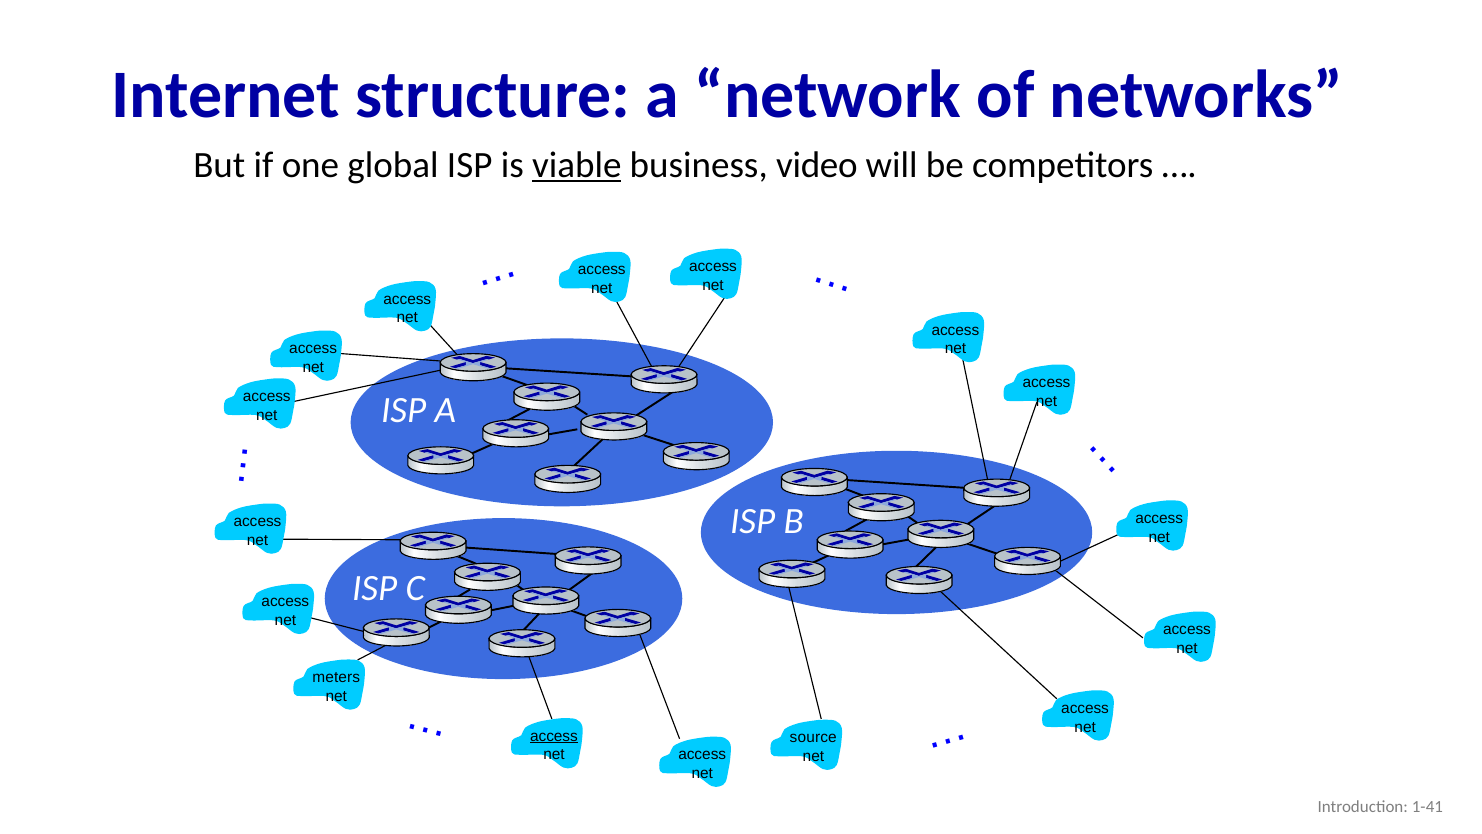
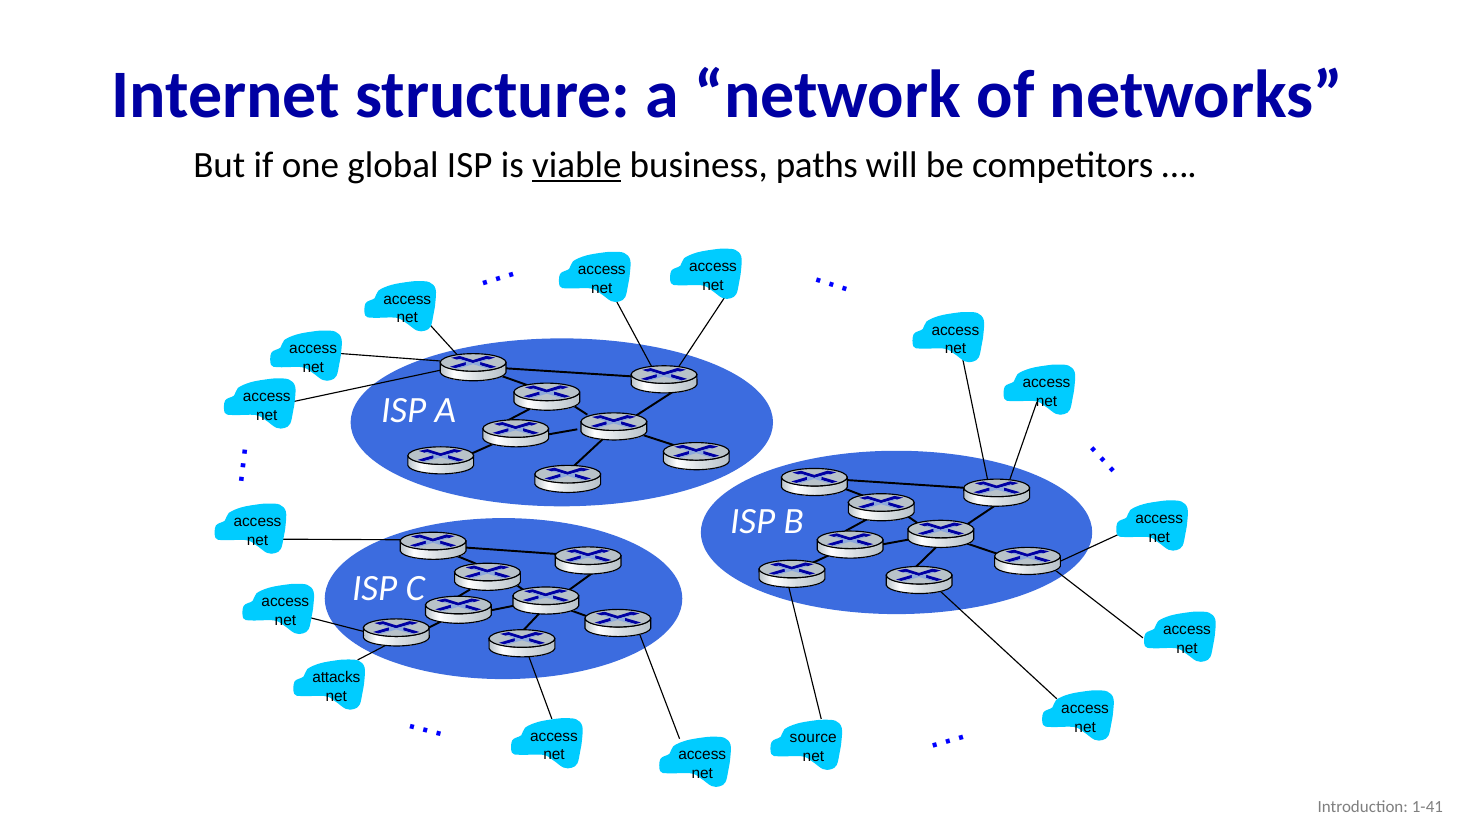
video: video -> paths (817, 165)
meters: meters -> attacks (336, 677)
access underline: present -> none (554, 736)
